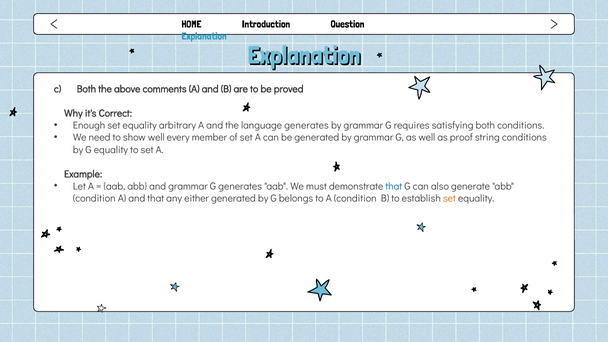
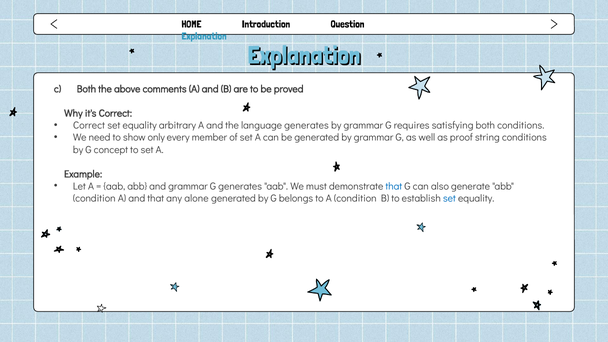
Enough: Enough -> Correct (89, 125)
show well: well -> only (156, 138)
G equality: equality -> concept (111, 150)
either: either -> alone (197, 198)
set colour: orange -> blue (449, 198)
